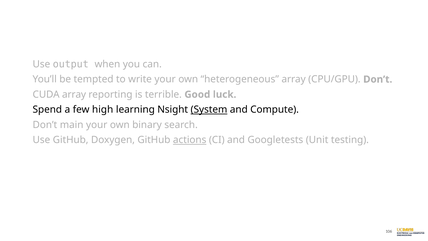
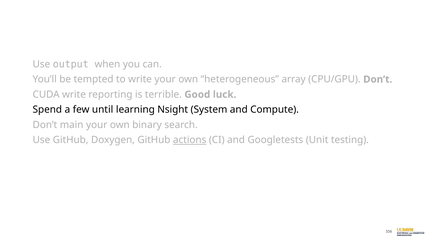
CUDA array: array -> write (74, 94)
high: high -> until (103, 110)
System underline: present -> none (209, 110)
